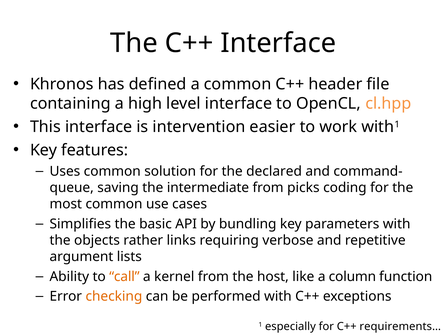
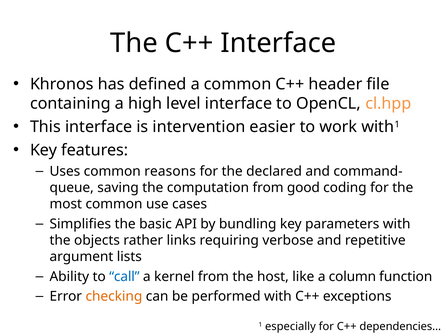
solution: solution -> reasons (170, 171)
intermediate: intermediate -> computation (208, 188)
picks: picks -> good (303, 188)
call colour: orange -> blue (124, 277)
requirements…: requirements… -> dependencies… (400, 327)
